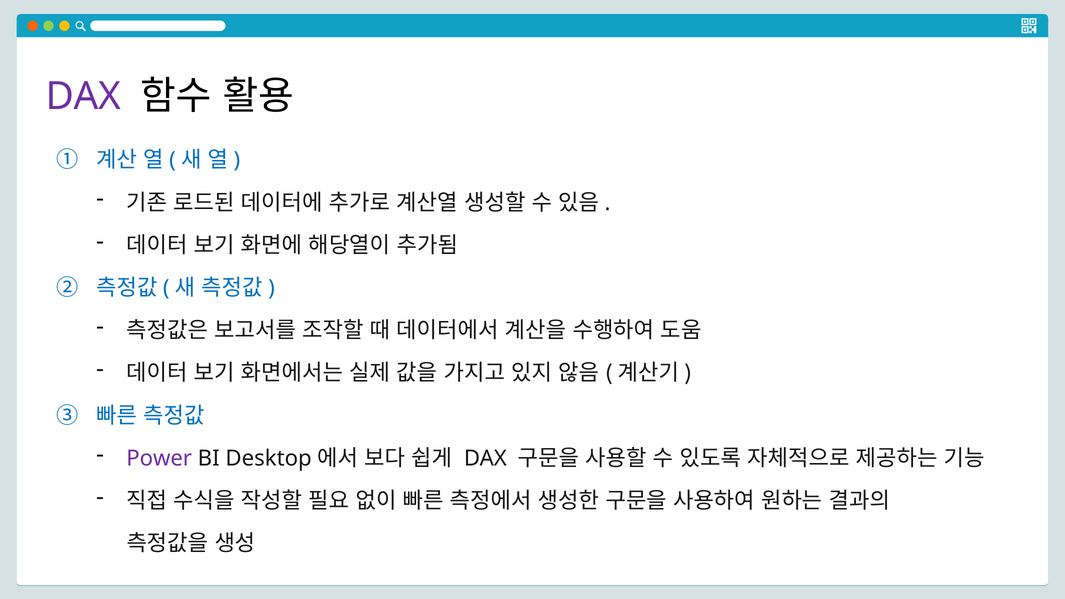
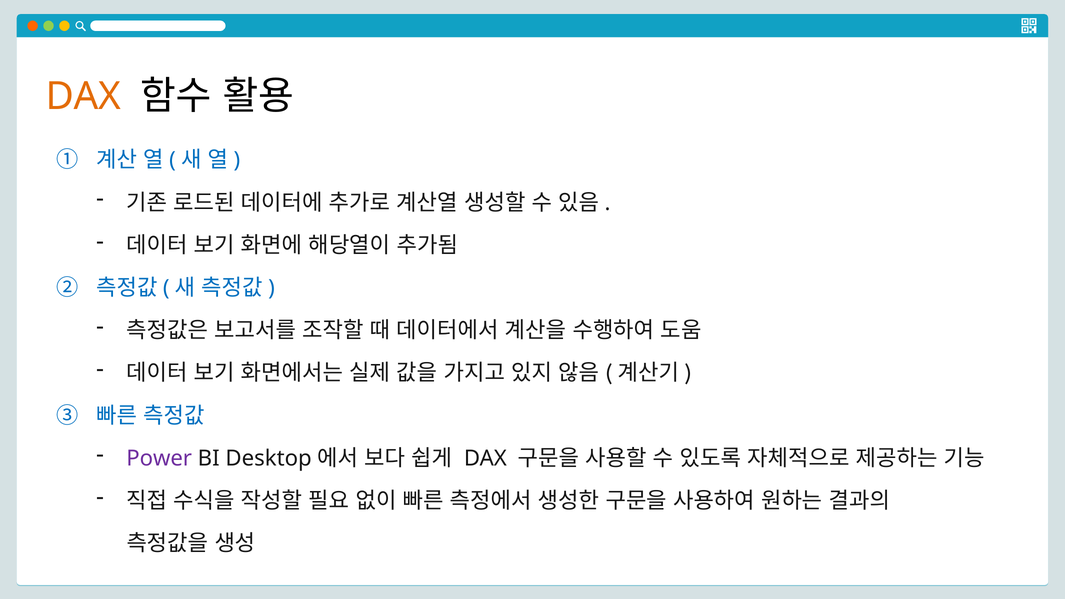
DAX colour: purple -> orange (83, 96)
